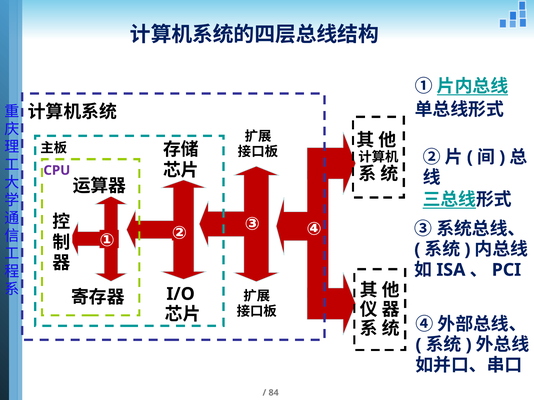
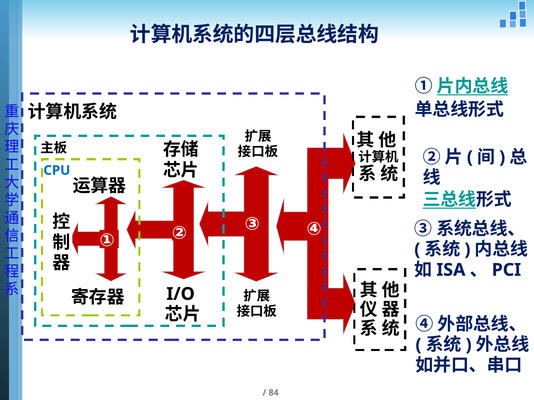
CPU colour: purple -> blue (57, 171)
